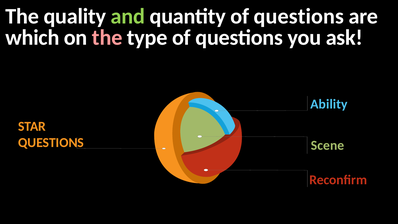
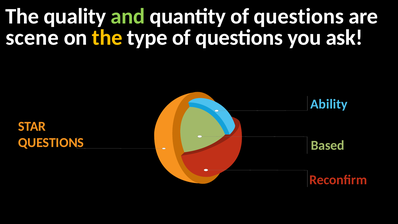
which: which -> scene (32, 38)
the colour: pink -> yellow (107, 38)
Scene: Scene -> Based (328, 145)
